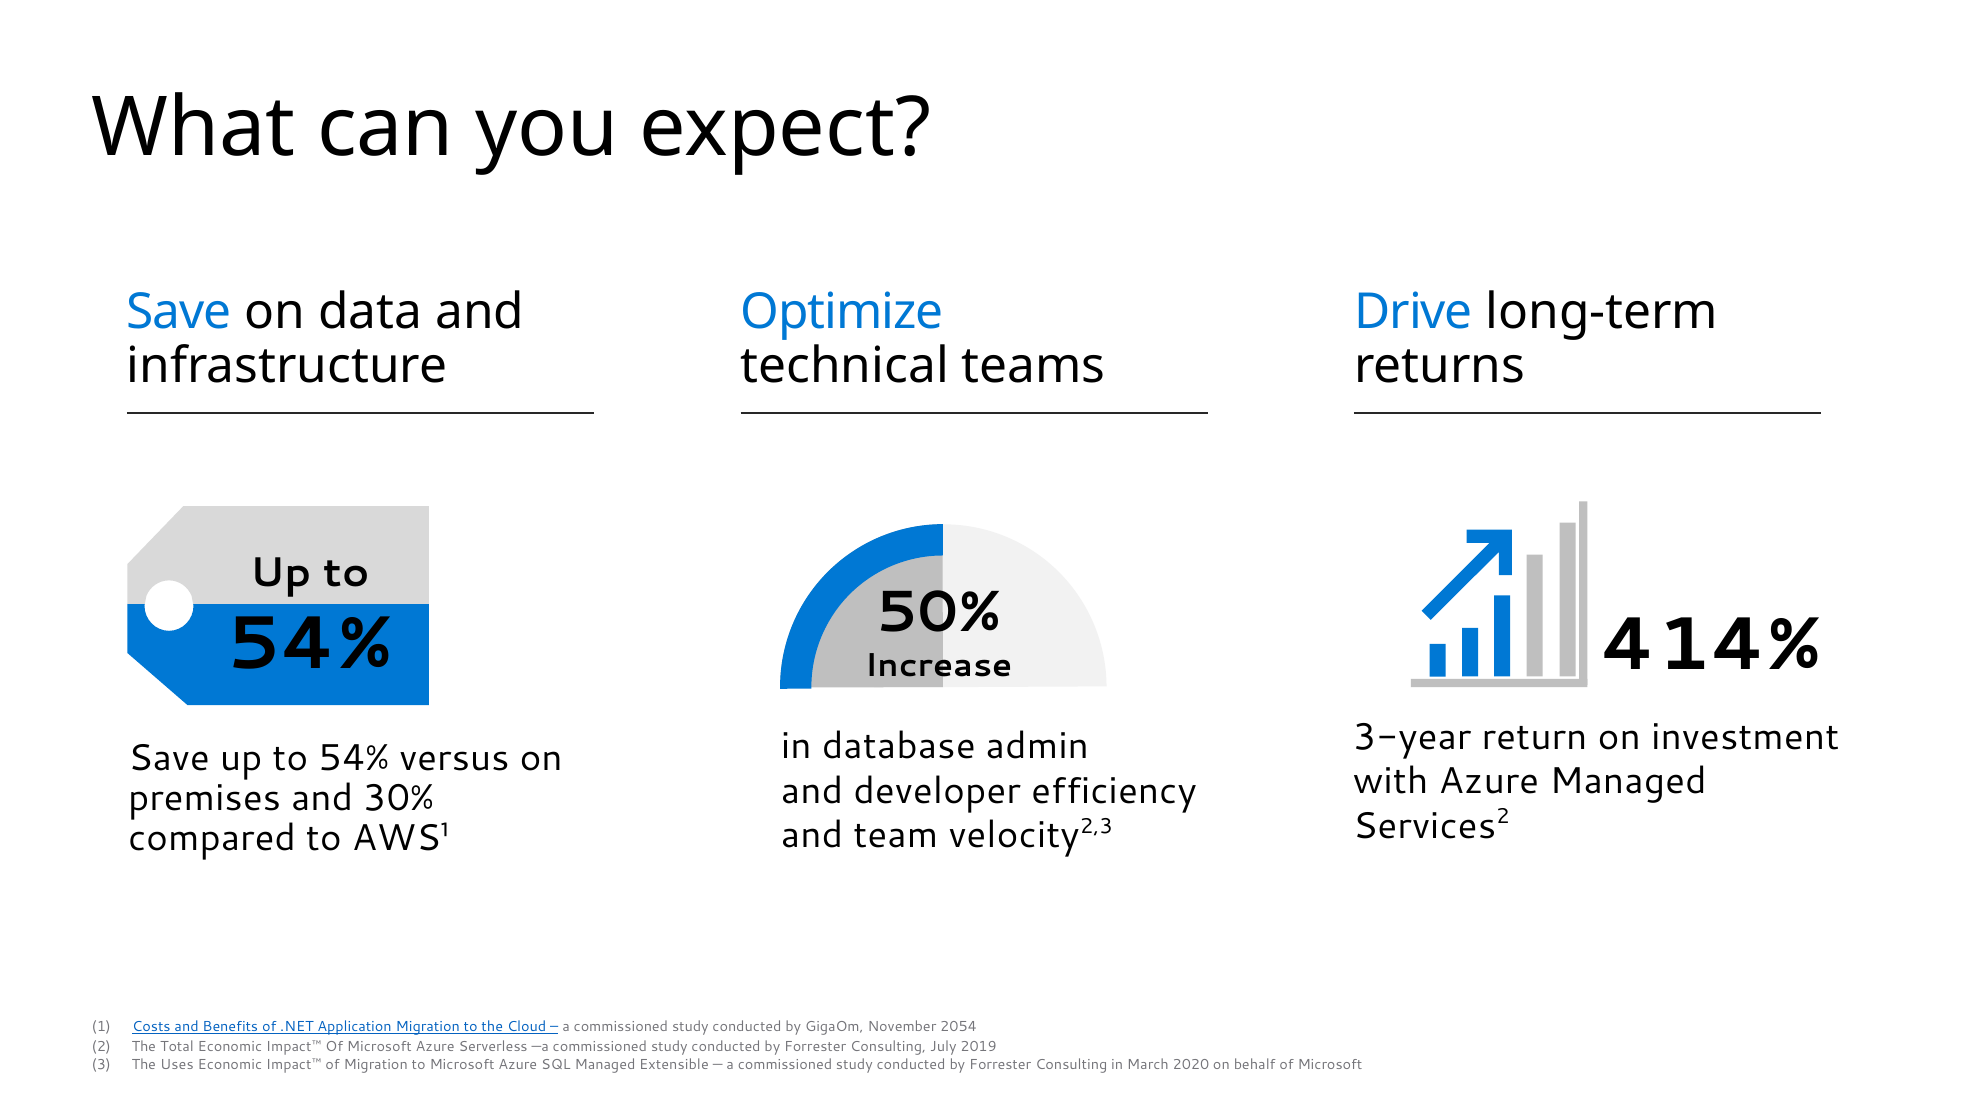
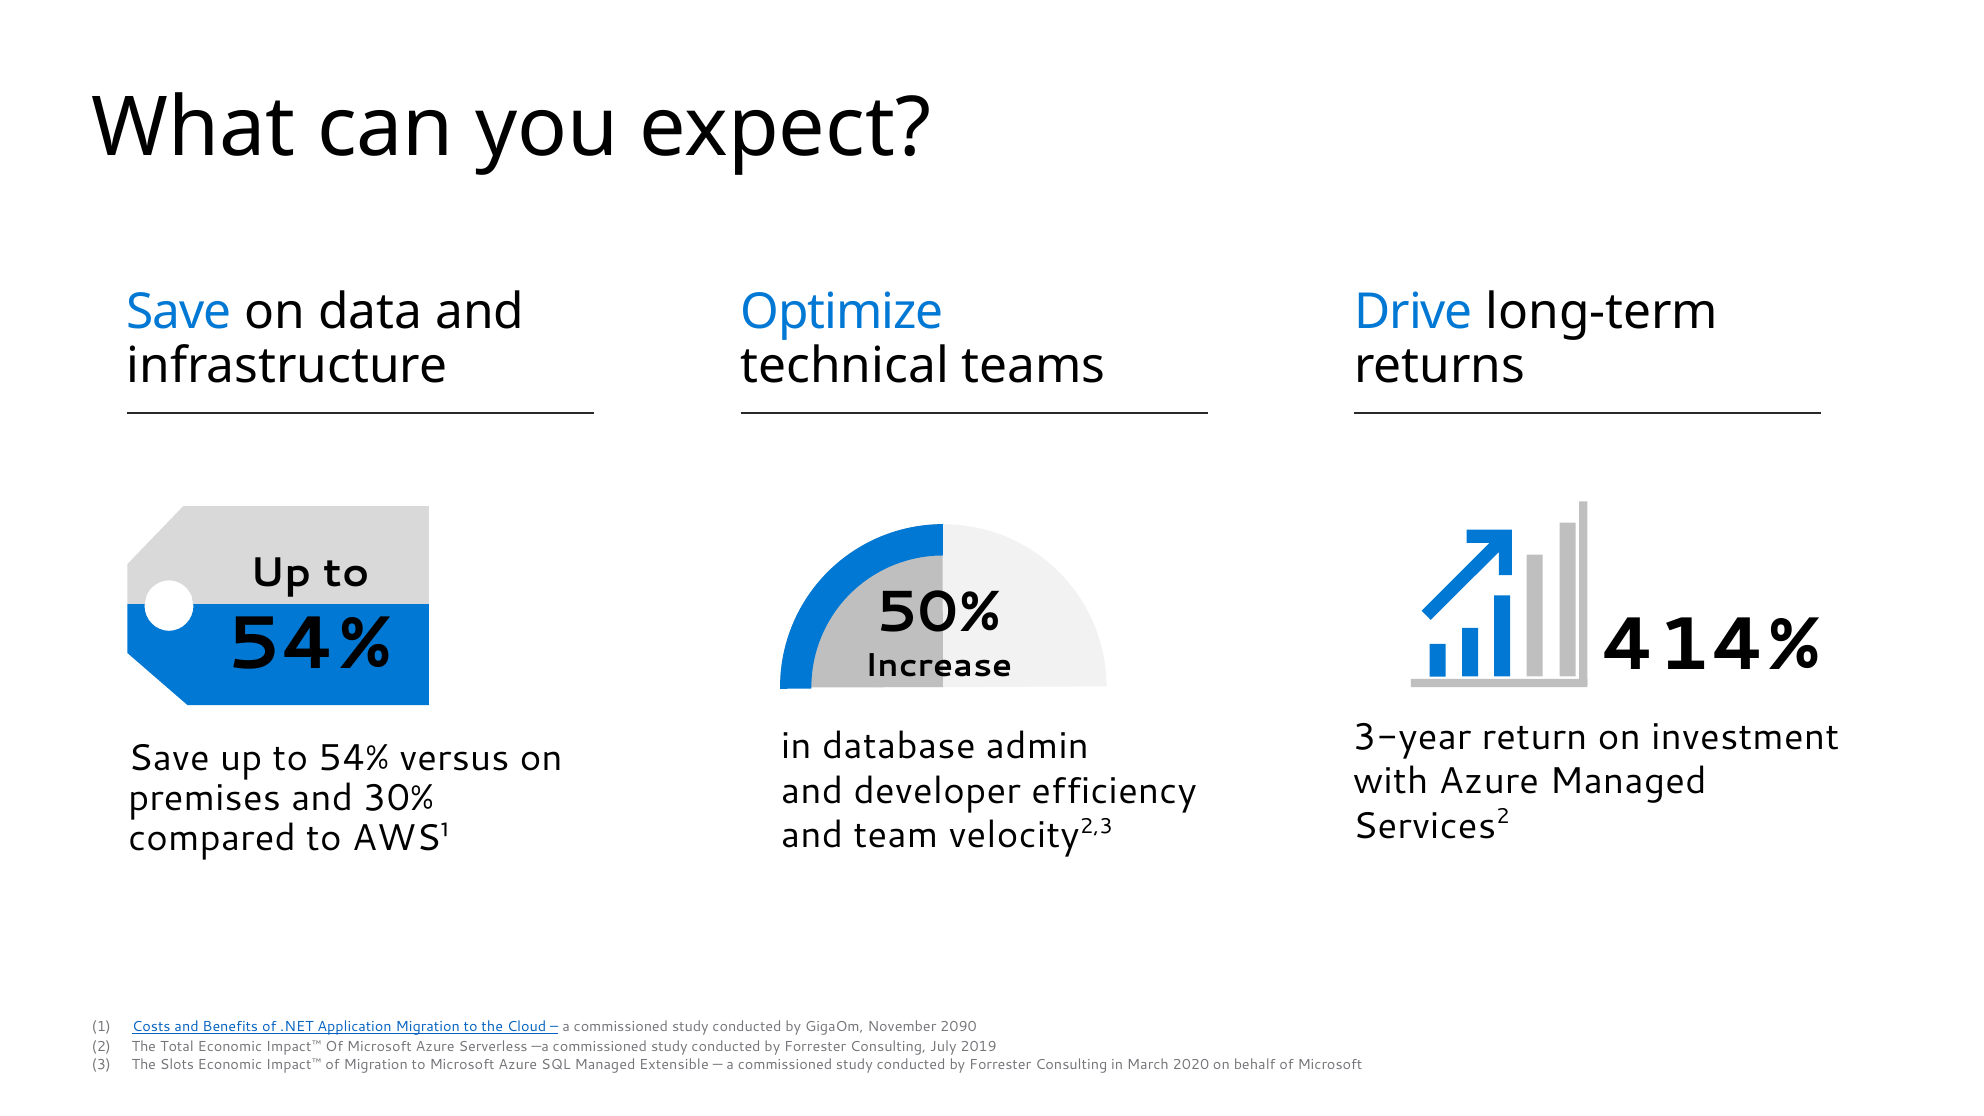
2054: 2054 -> 2090 (959, 1027)
Uses: Uses -> Slots (177, 1064)
